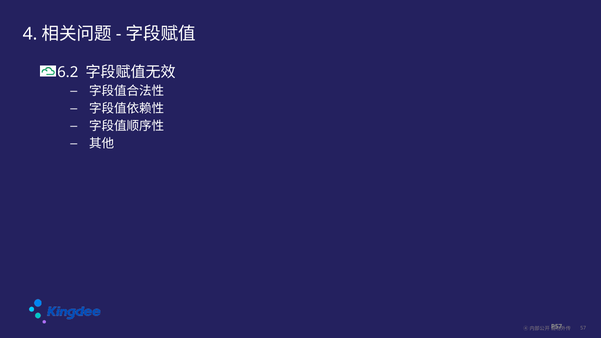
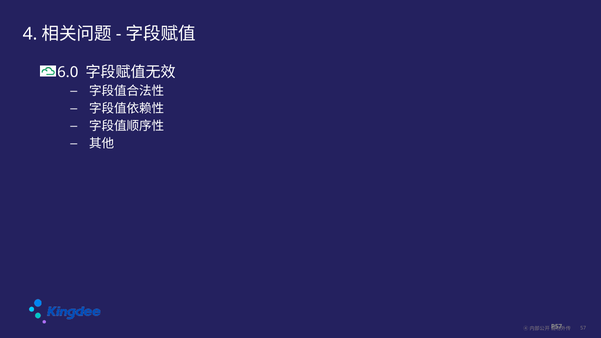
6.2: 6.2 -> 6.0 (68, 72)
